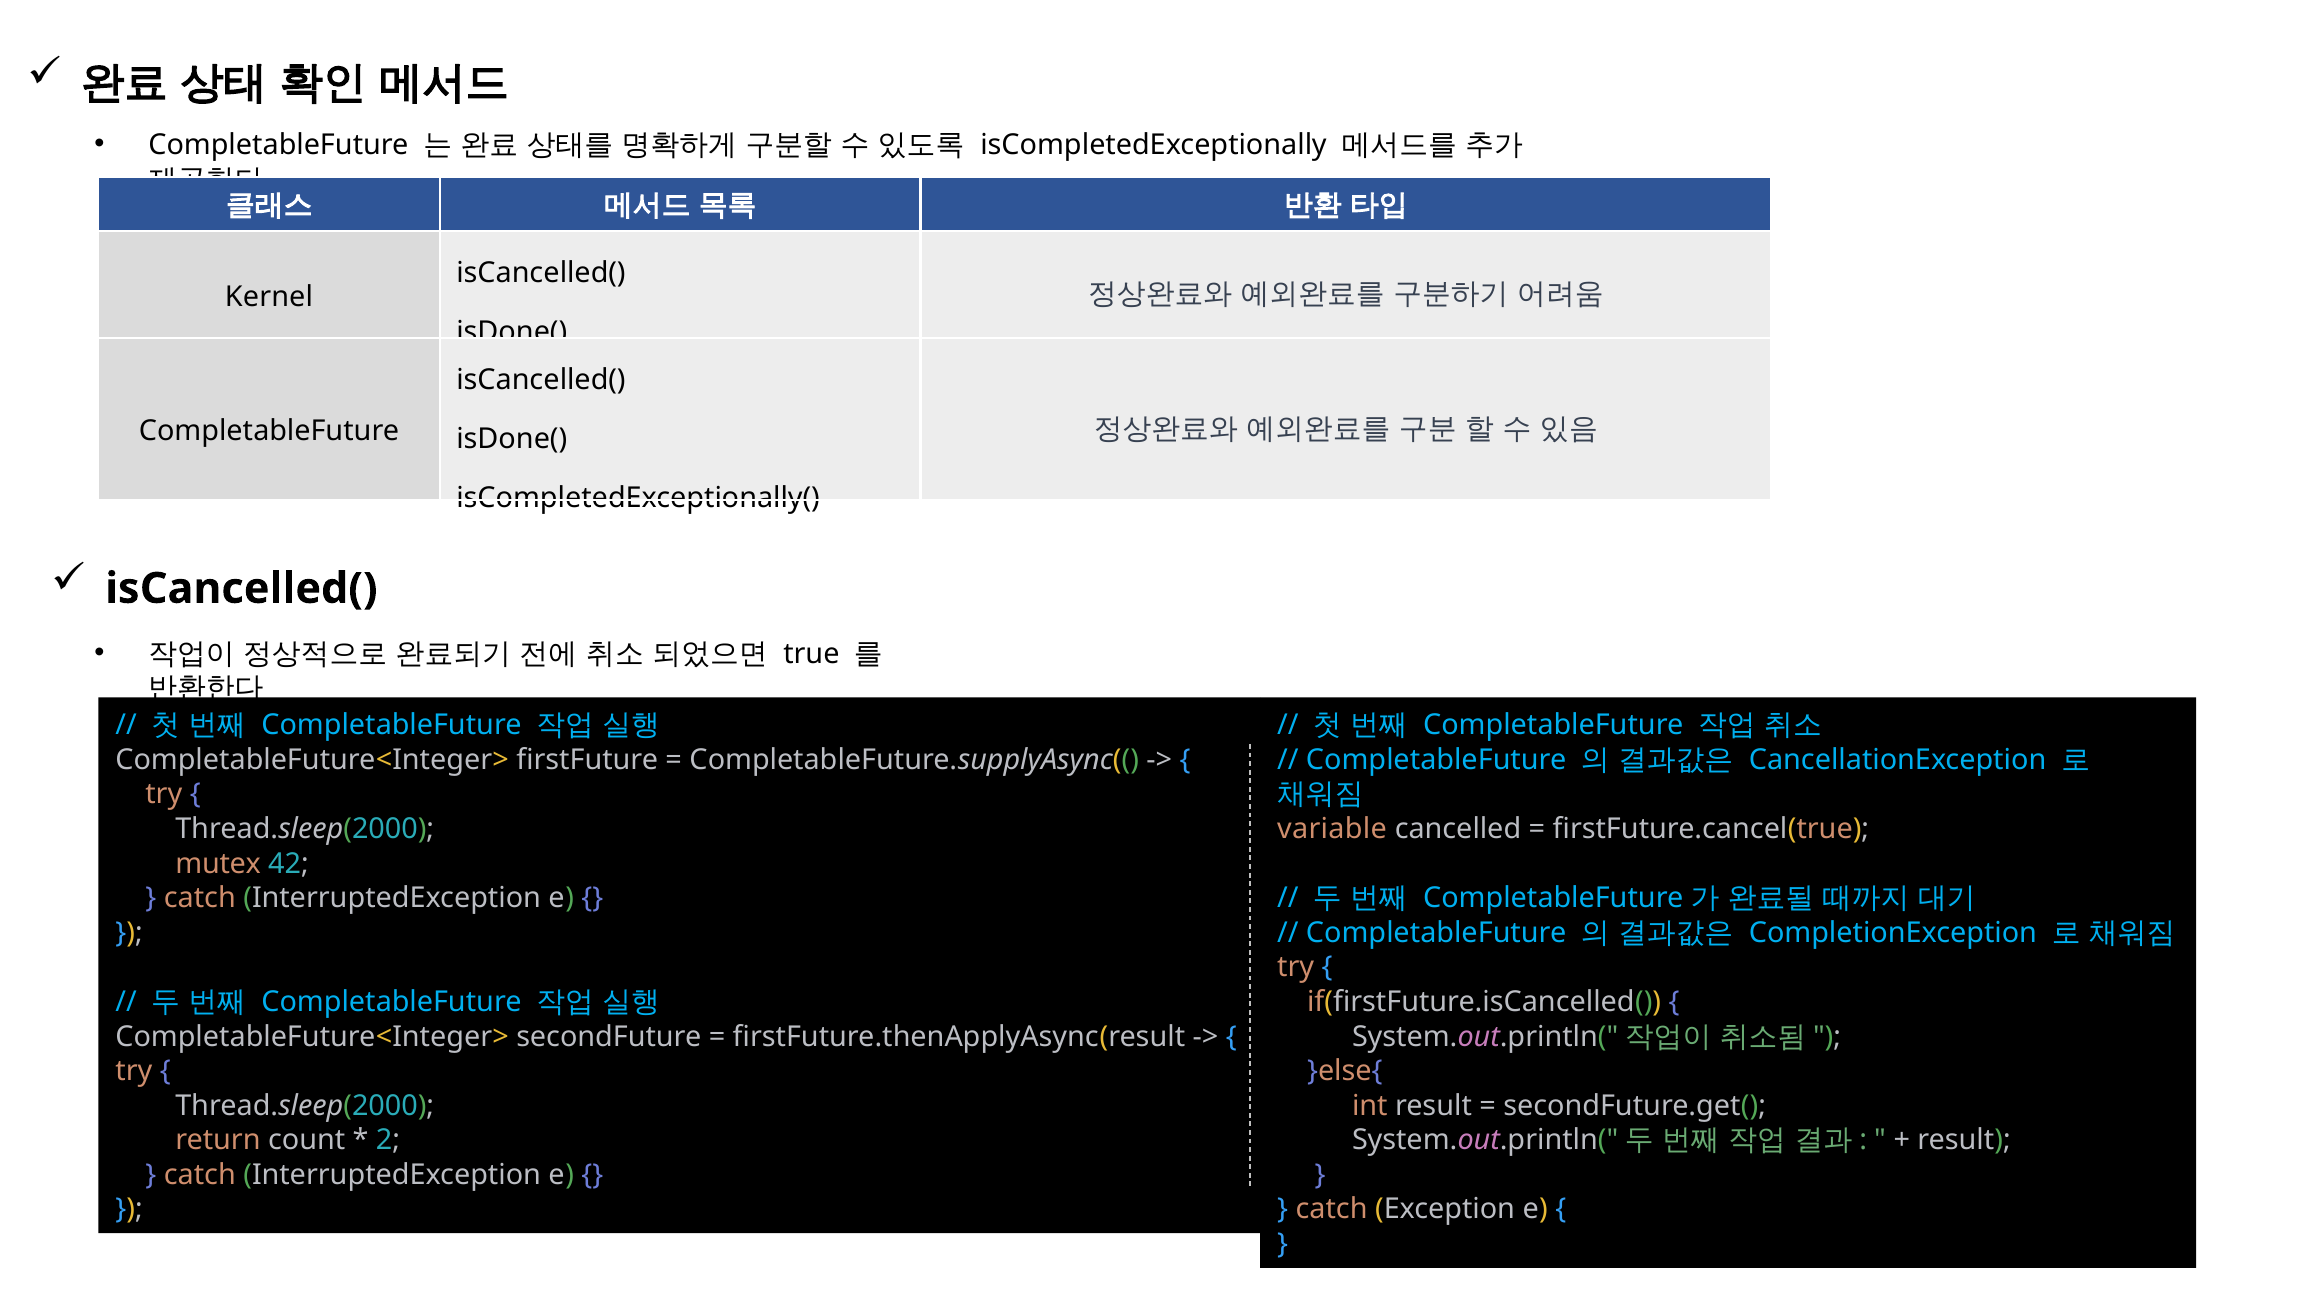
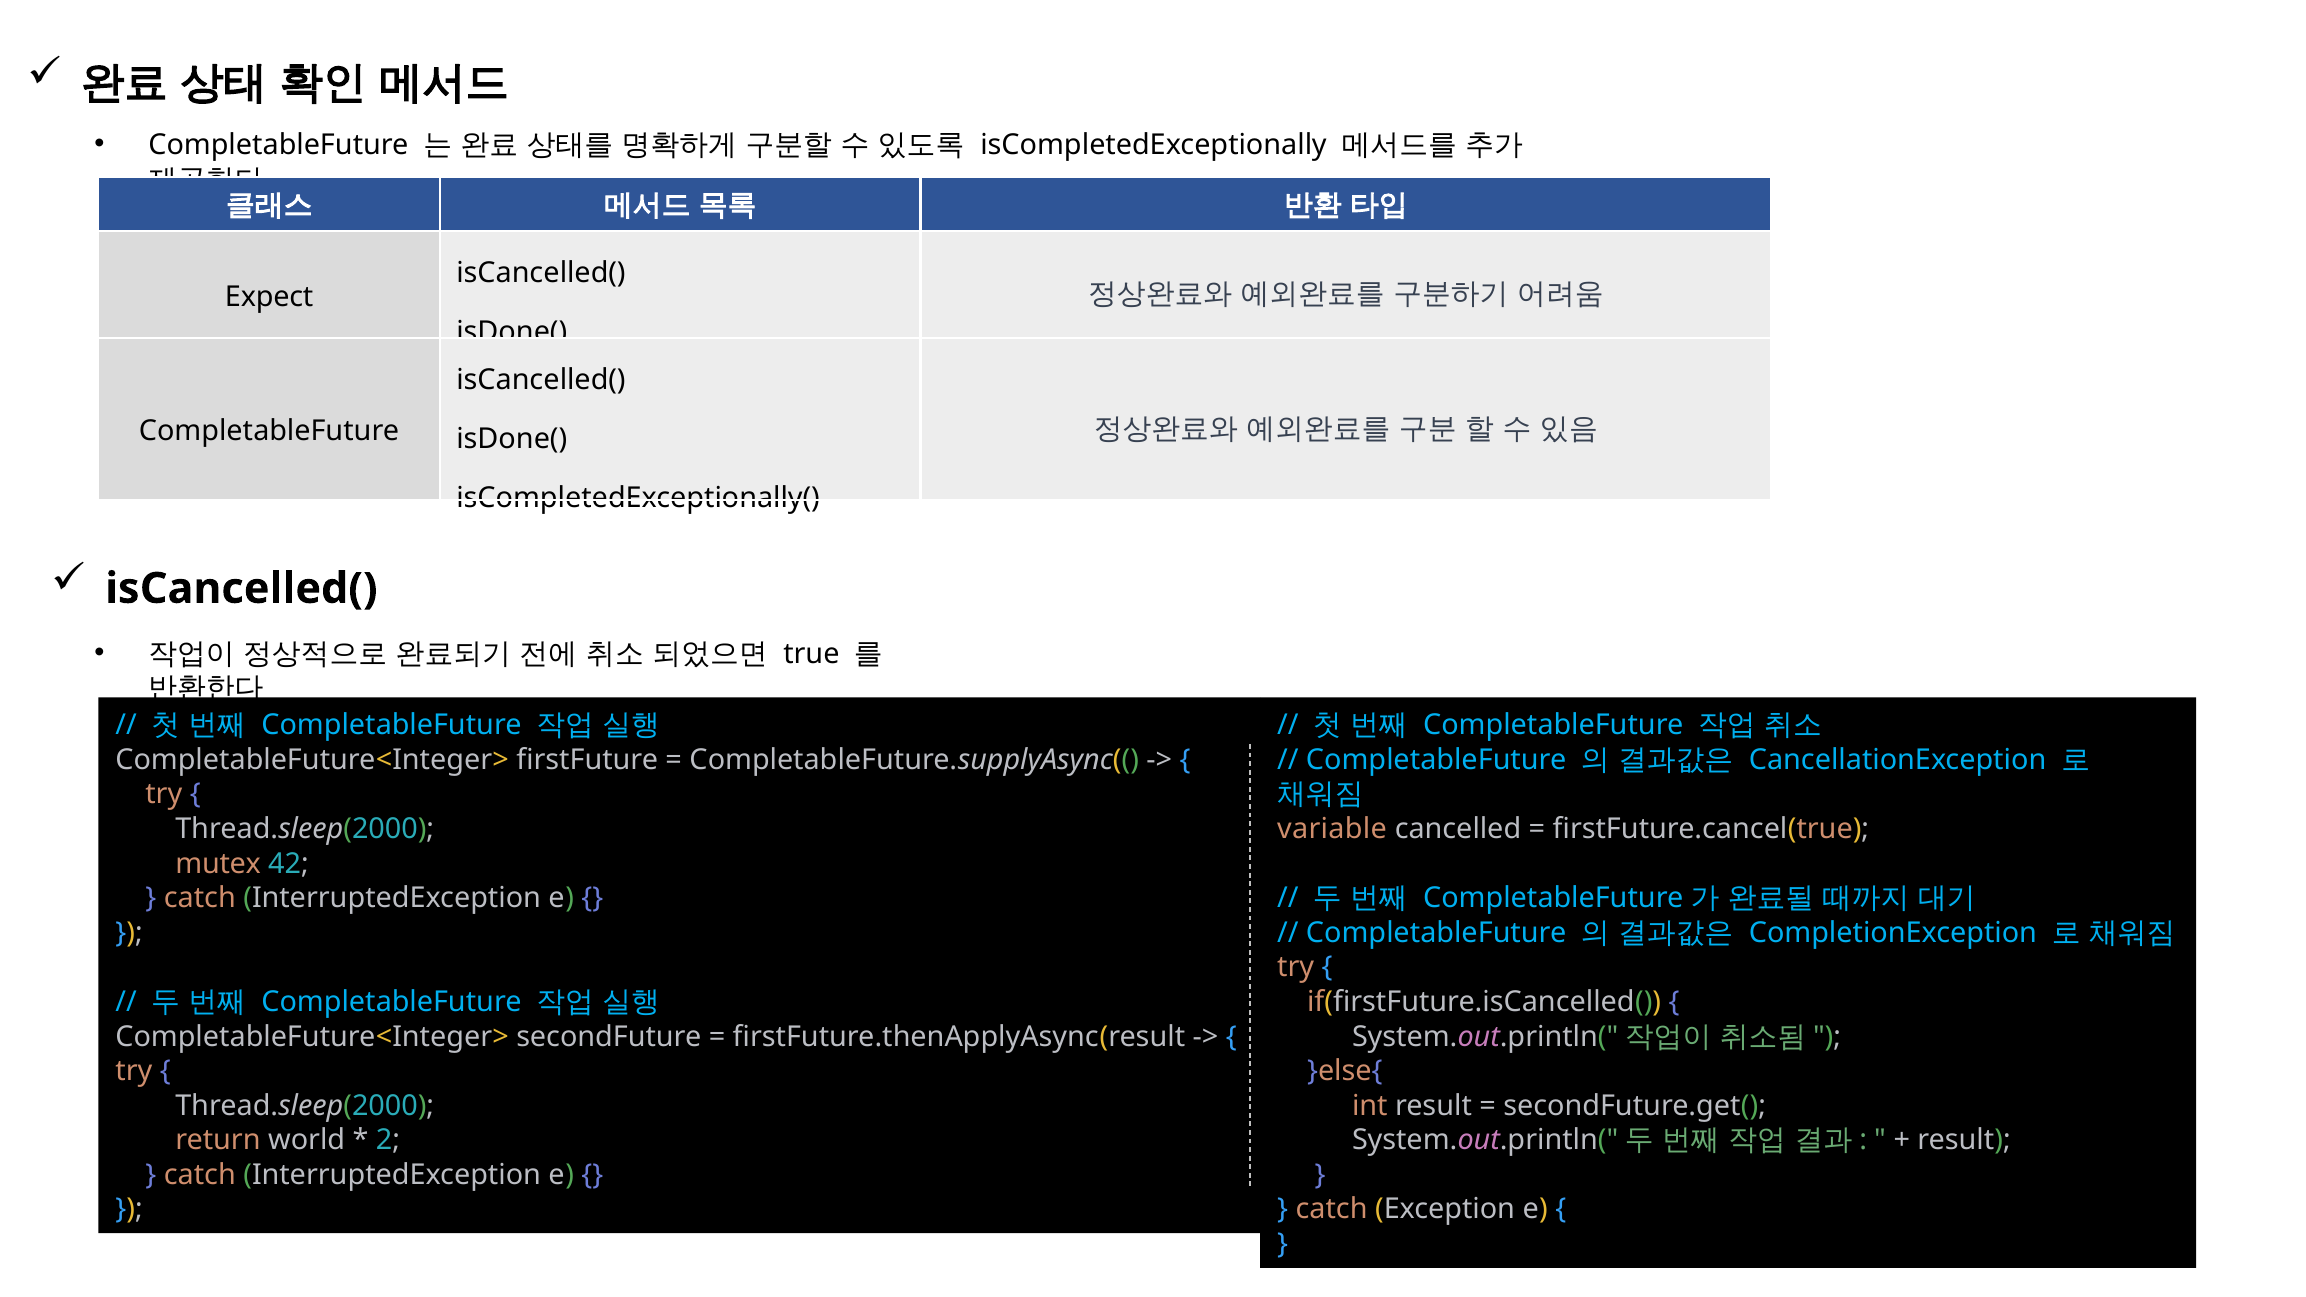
Kernel: Kernel -> Expect (269, 297)
count: count -> world (307, 1140)
